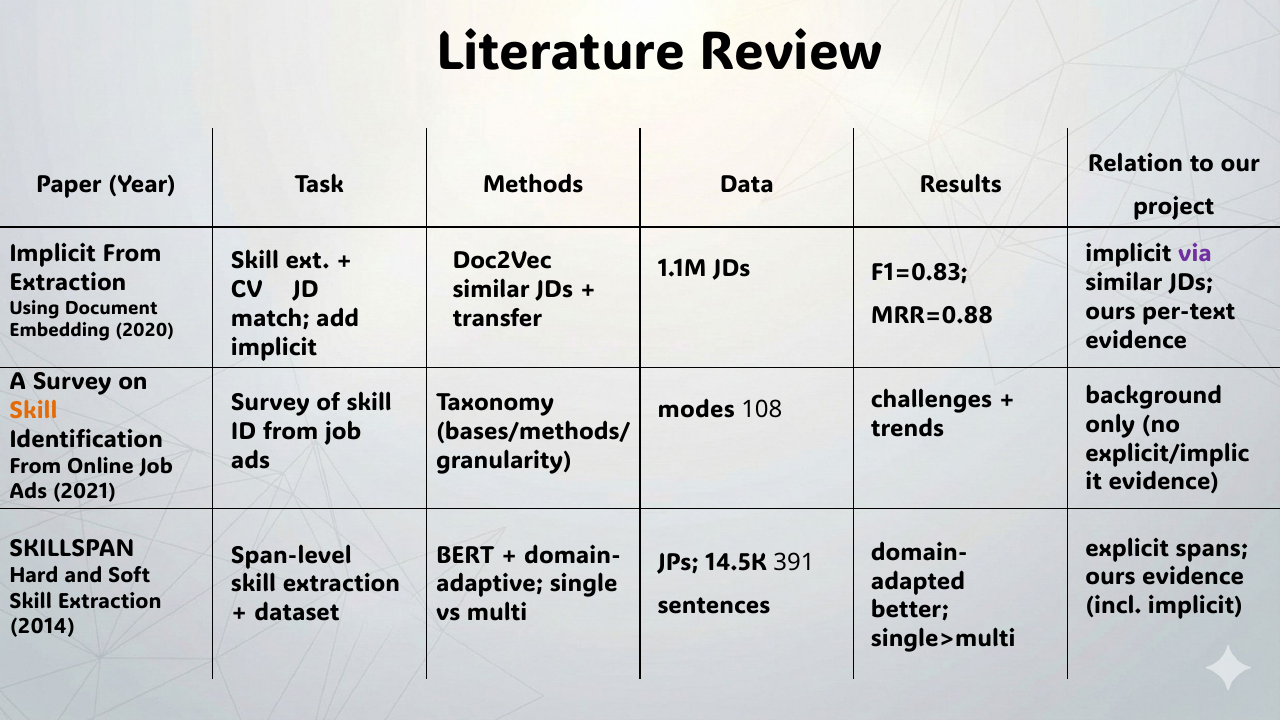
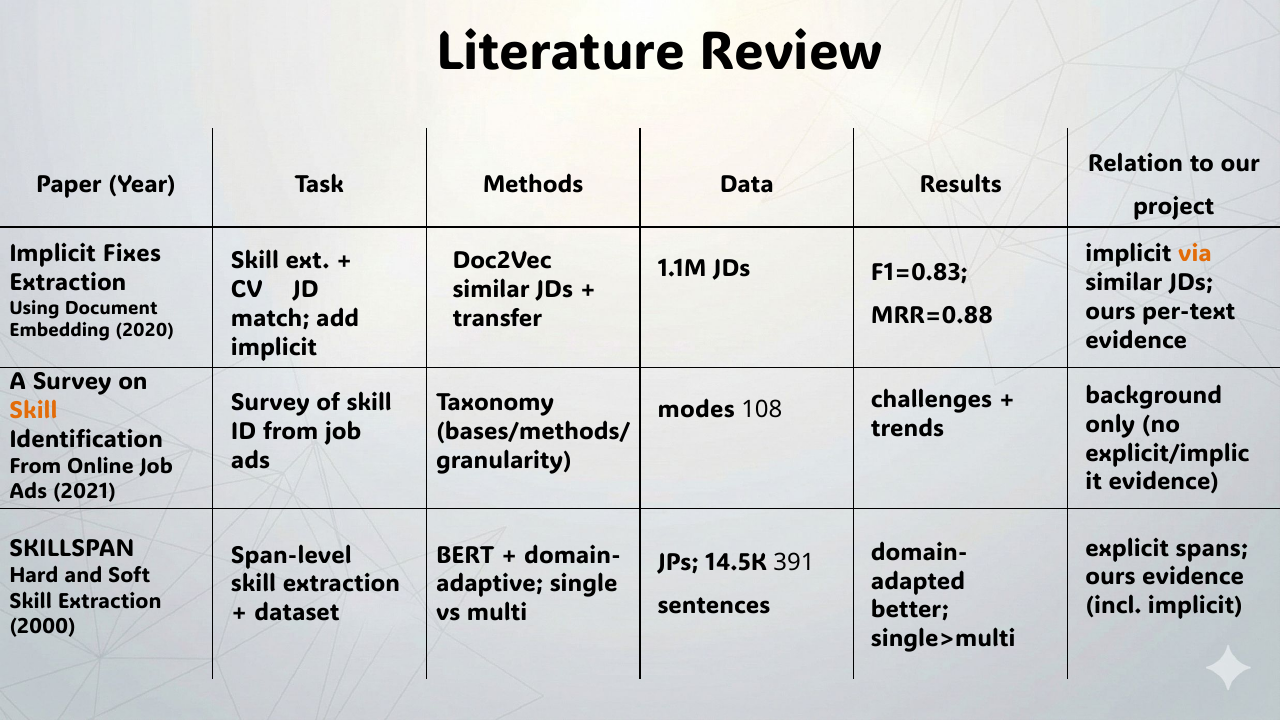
Implicit From: From -> Fixes (132, 254)
via colour: purple -> orange (1195, 254)
2014: 2014 -> 2000 (43, 627)
